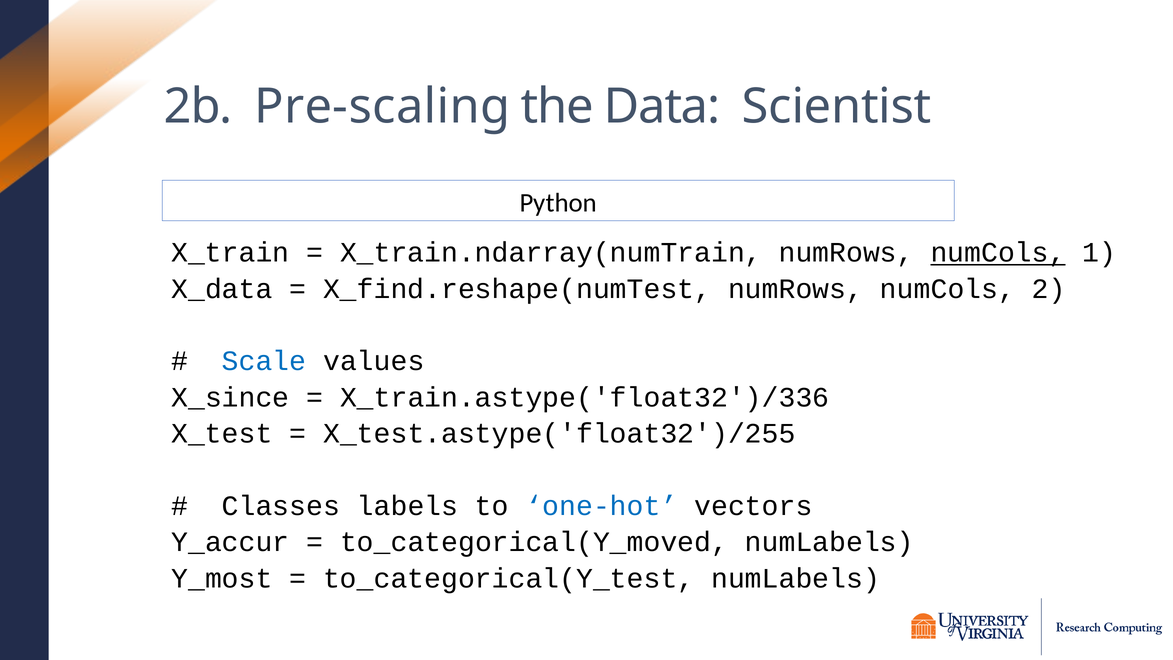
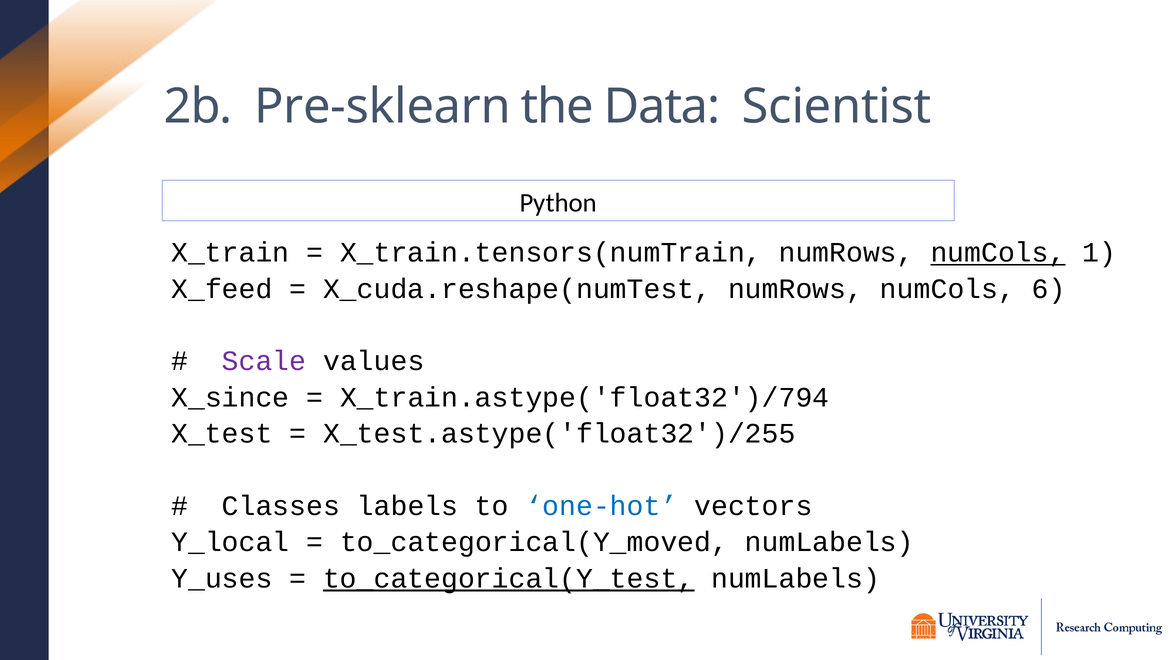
Pre-scaling: Pre-scaling -> Pre-sklearn (383, 107)
X_train.ndarray(numTrain: X_train.ndarray(numTrain -> X_train.tensors(numTrain (551, 253)
X_data: X_data -> X_feed (222, 289)
X_find.reshape(numTest: X_find.reshape(numTest -> X_cuda.reshape(numTest (517, 289)
2: 2 -> 6 (1049, 289)
Scale colour: blue -> purple (264, 361)
X_train.astype('float32')/336: X_train.astype('float32')/336 -> X_train.astype('float32')/794 (585, 397)
Y_accur: Y_accur -> Y_local (230, 542)
Y_most: Y_most -> Y_uses (222, 578)
to_categorical(Y_test underline: none -> present (509, 578)
